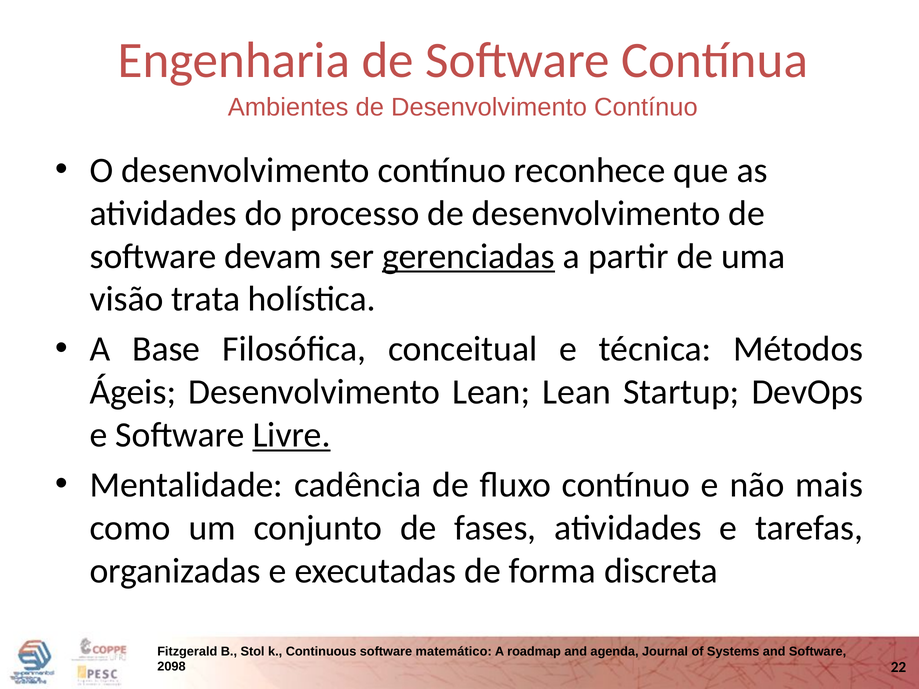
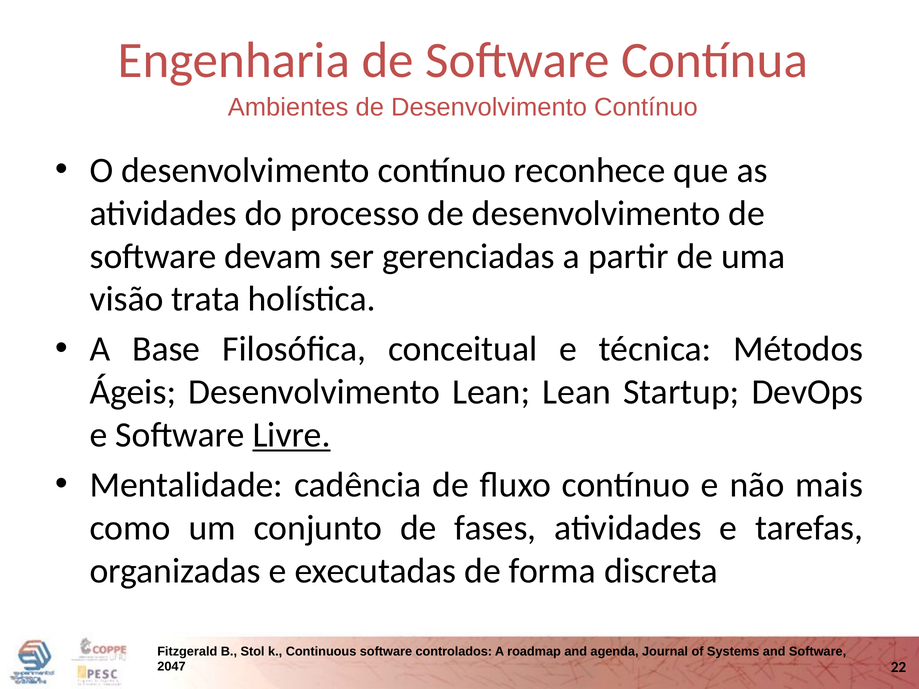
gerenciadas underline: present -> none (468, 256)
matemático: matemático -> controlados (454, 652)
2098: 2098 -> 2047 (171, 667)
